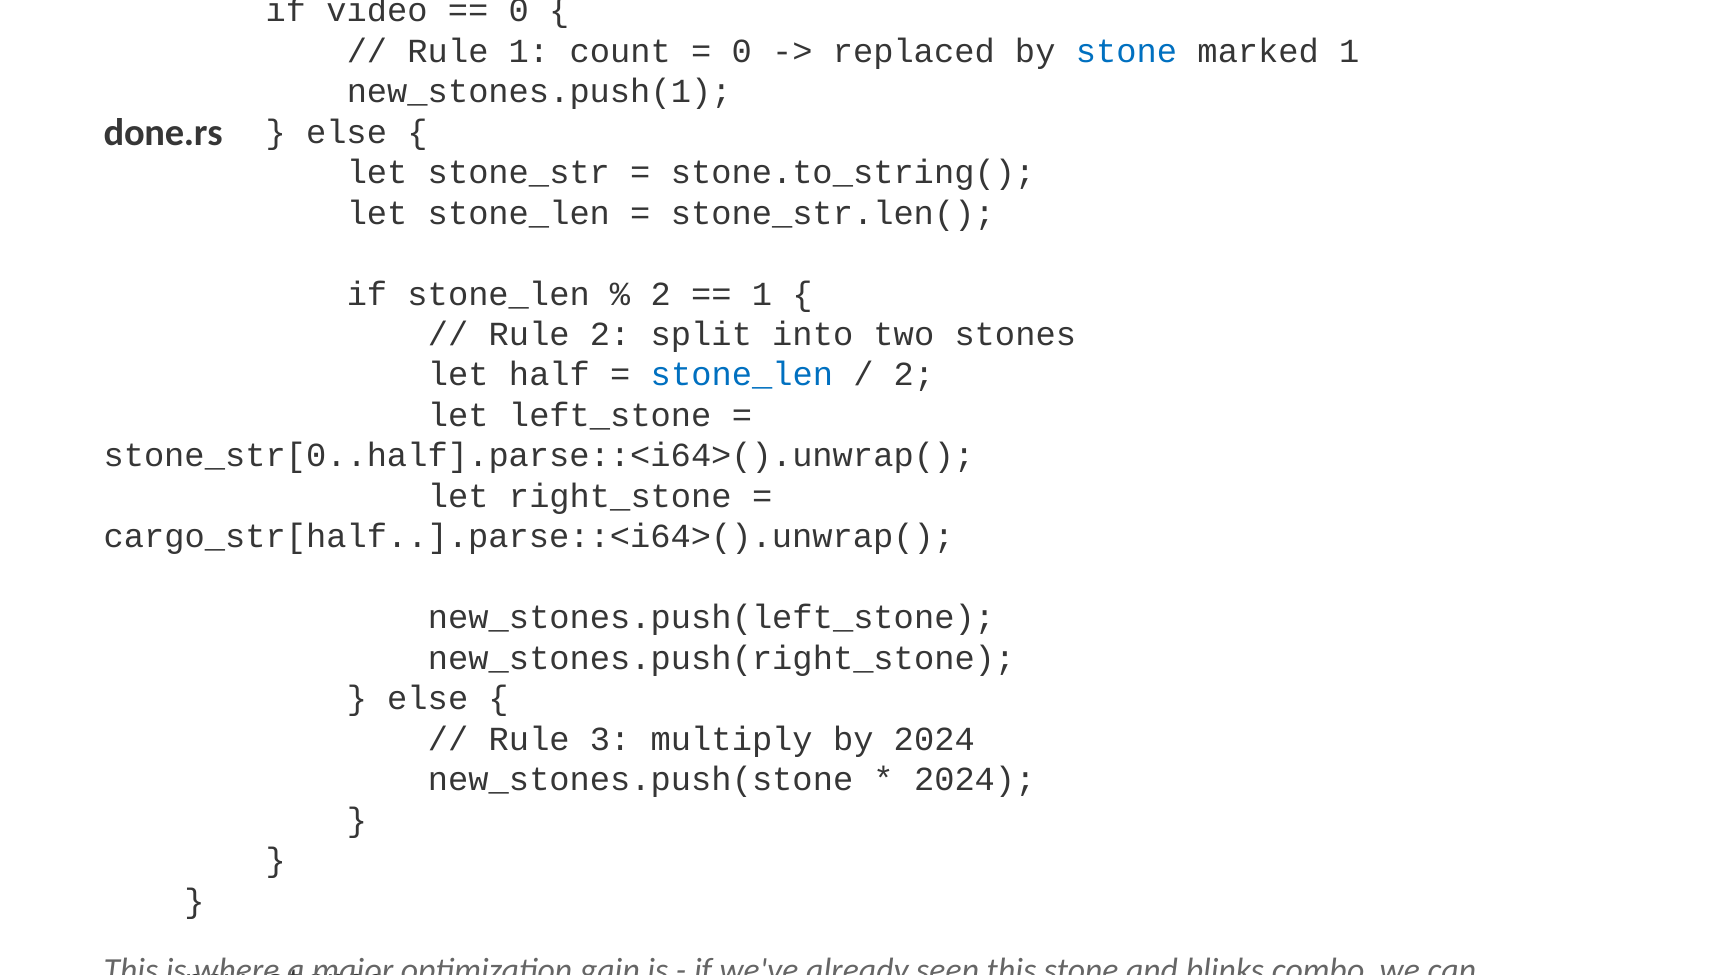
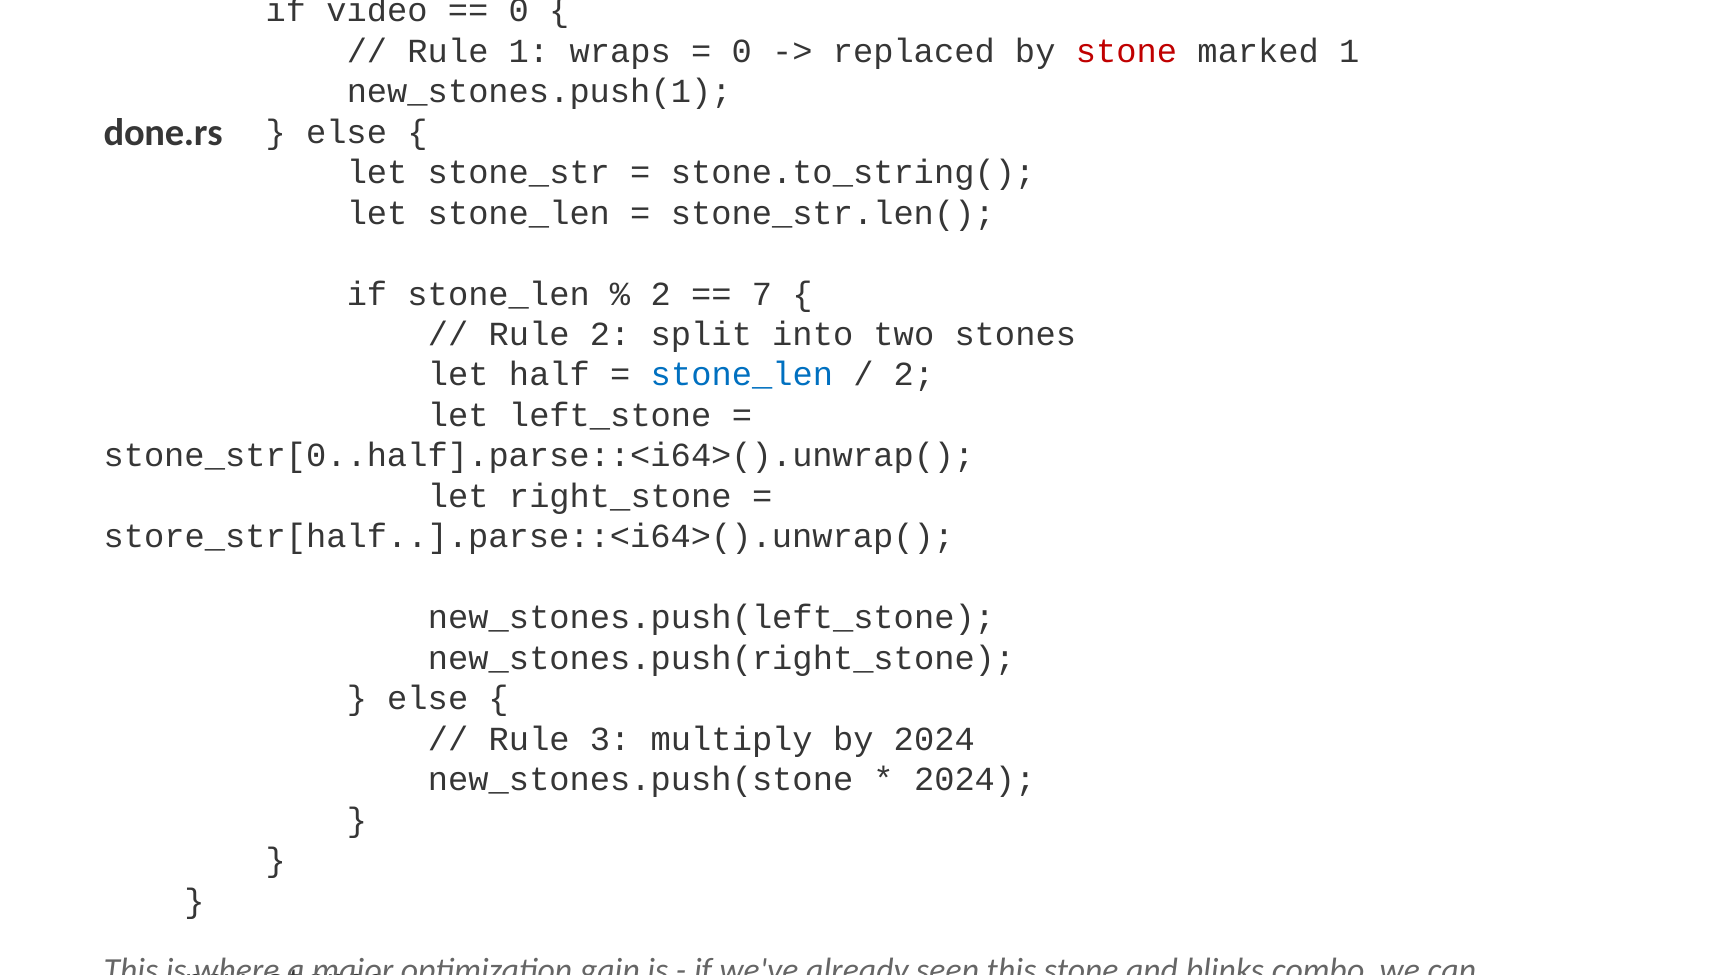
1 count: count -> wraps (620, 51)
stone colour: blue -> red (1126, 51)
1: 1 -> 7 (762, 294)
cargo_str[half..].parse::<i64>().unwrap(: cargo_str[half..].parse::<i64>().unwrap( -> store_str[half..].parse::<i64>().unwrap( (529, 537)
